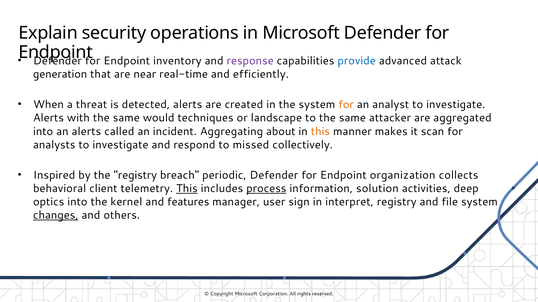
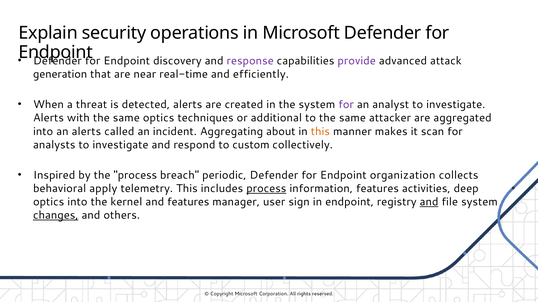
inventory: inventory -> discovery (177, 61)
provide colour: blue -> purple (357, 61)
for colour: orange -> purple (346, 105)
same would: would -> optics (159, 118)
landscape: landscape -> additional (276, 118)
missed: missed -> custom (251, 145)
the registry: registry -> process (135, 175)
client: client -> apply (103, 189)
This underline: present -> none (187, 189)
information solution: solution -> features (377, 189)
in interpret: interpret -> endpoint (350, 202)
and underline: none -> present (429, 202)
